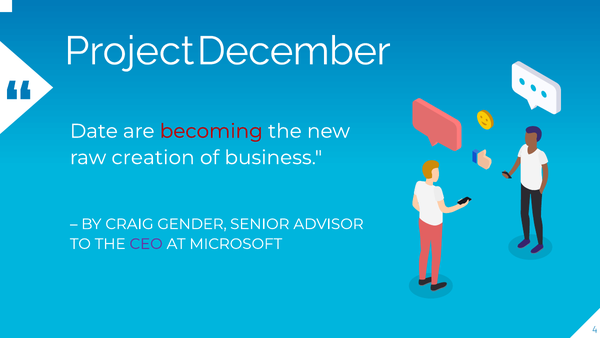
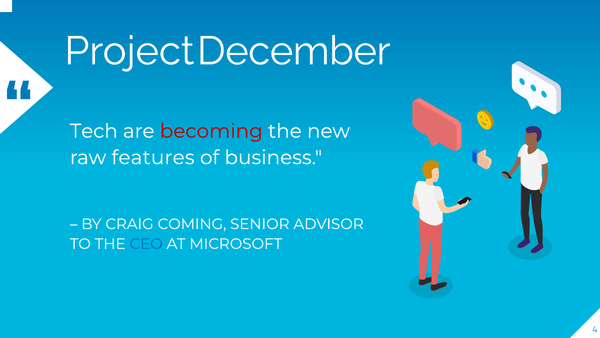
Date: Date -> Tech (94, 131)
creation: creation -> features (153, 157)
GENDER: GENDER -> COMING (192, 224)
CEO colour: purple -> blue (146, 244)
